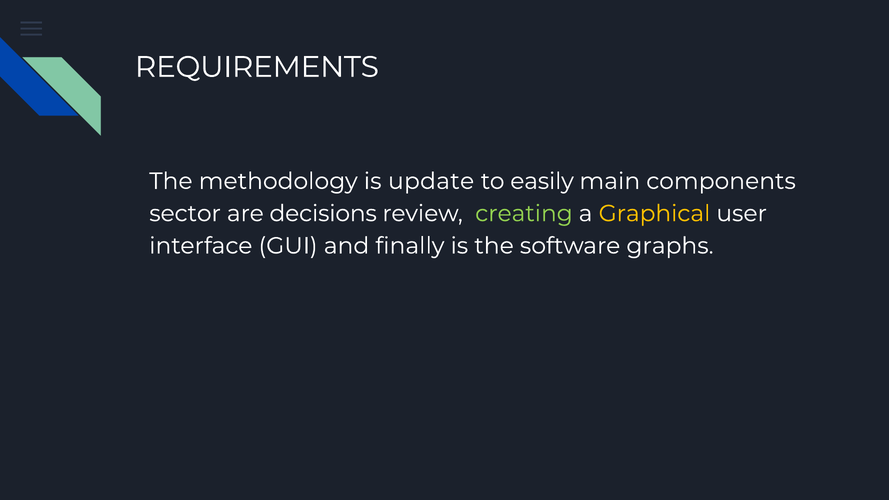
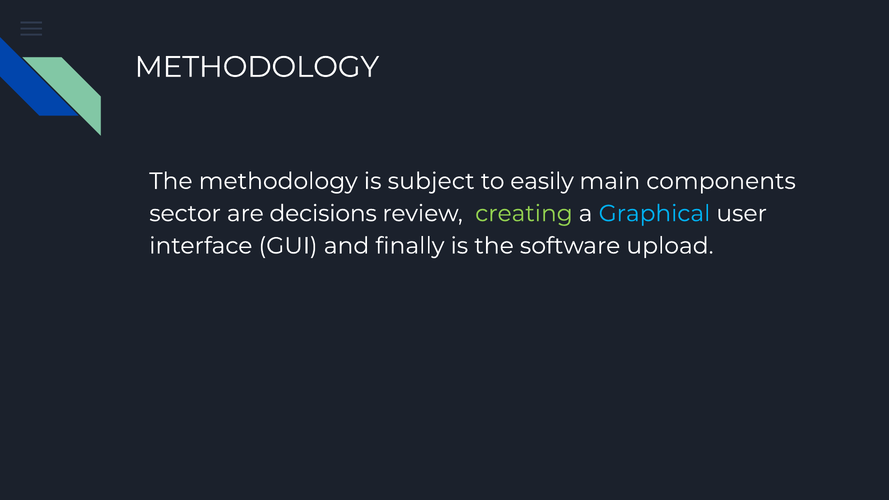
REQUIREMENTS: REQUIREMENTS -> METHODOLOGY (257, 67)
update: update -> subject (431, 181)
Graphical colour: yellow -> light blue (654, 214)
graphs: graphs -> upload (670, 246)
